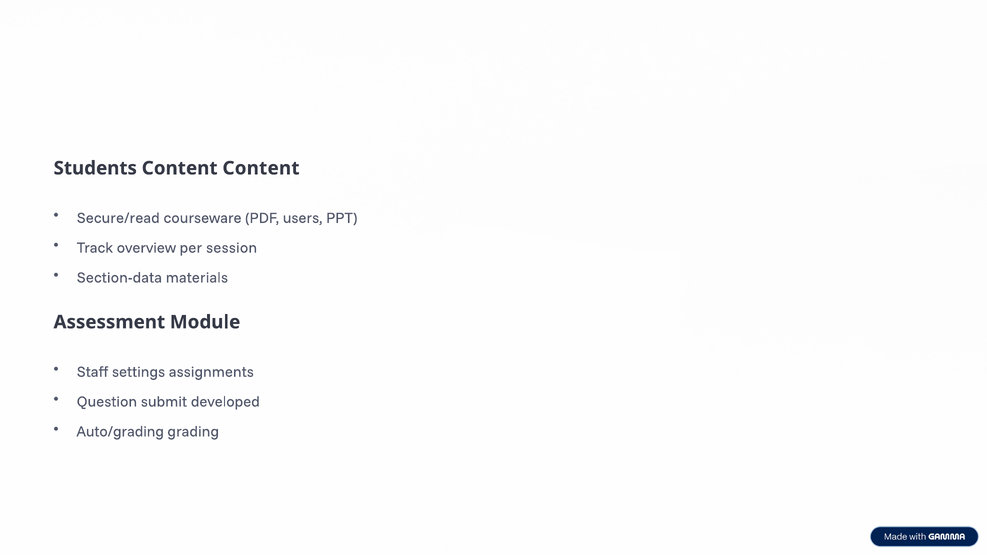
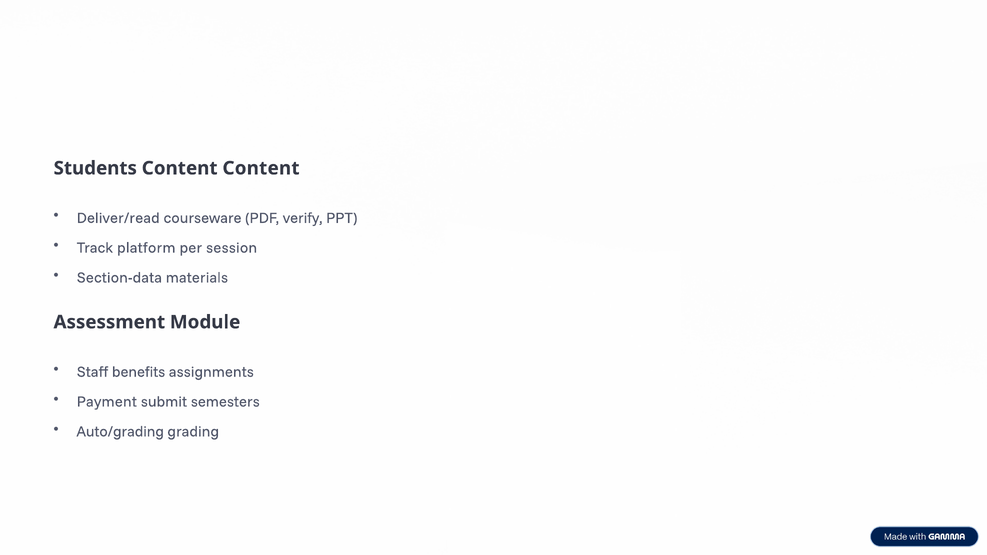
Secure/read: Secure/read -> Deliver/read (118, 218)
users: users -> verify (303, 218)
overview: overview -> platform (146, 248)
settings: settings -> benefits (139, 372)
Question: Question -> Payment (107, 402)
developed: developed -> semesters (225, 402)
